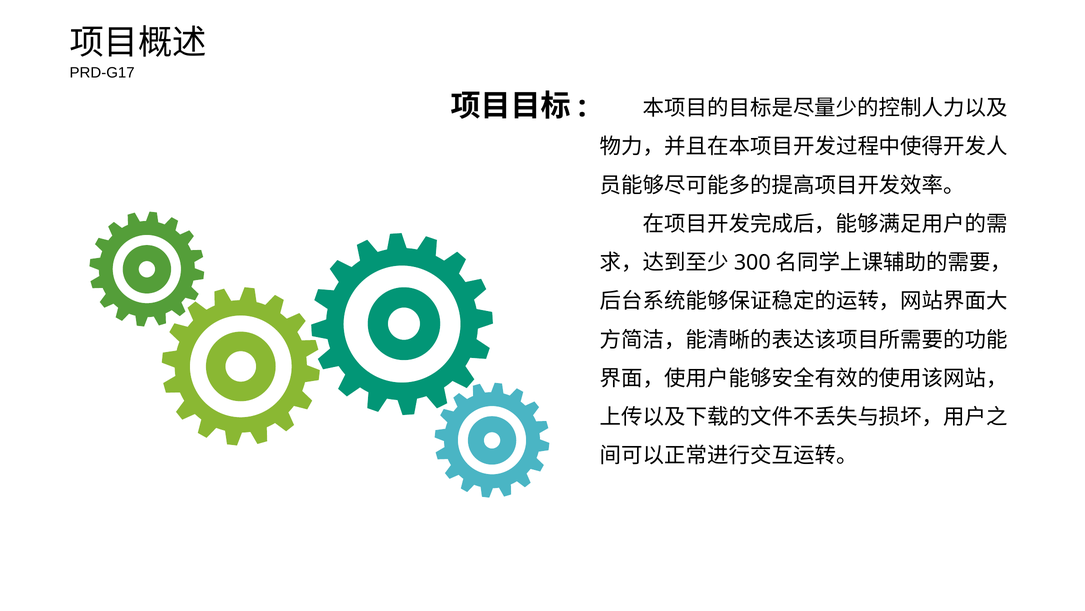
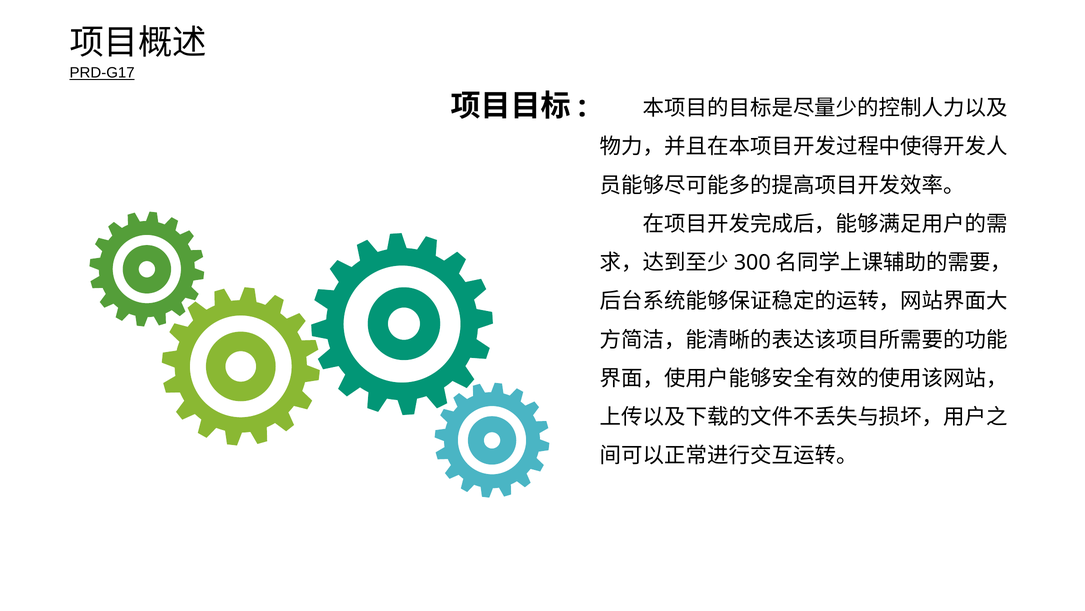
PRD-G17 underline: none -> present (102, 73)
